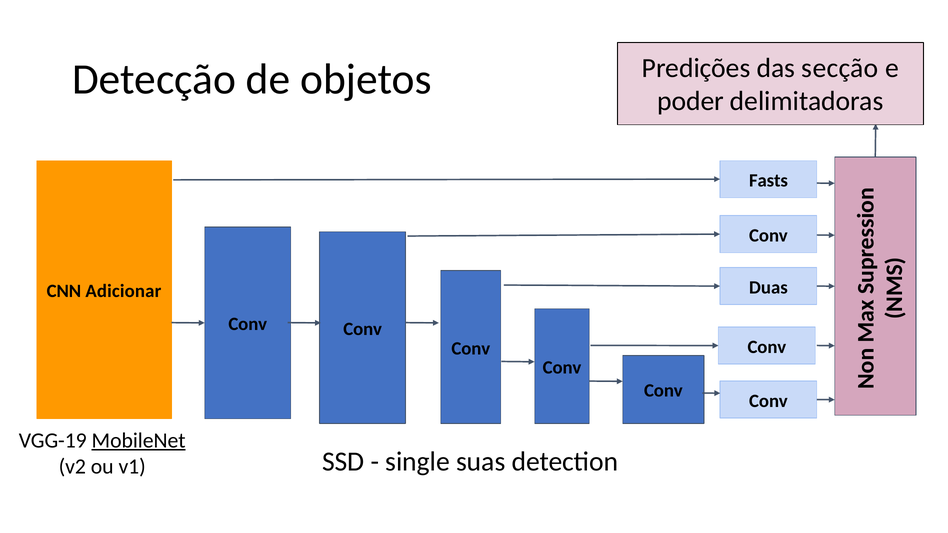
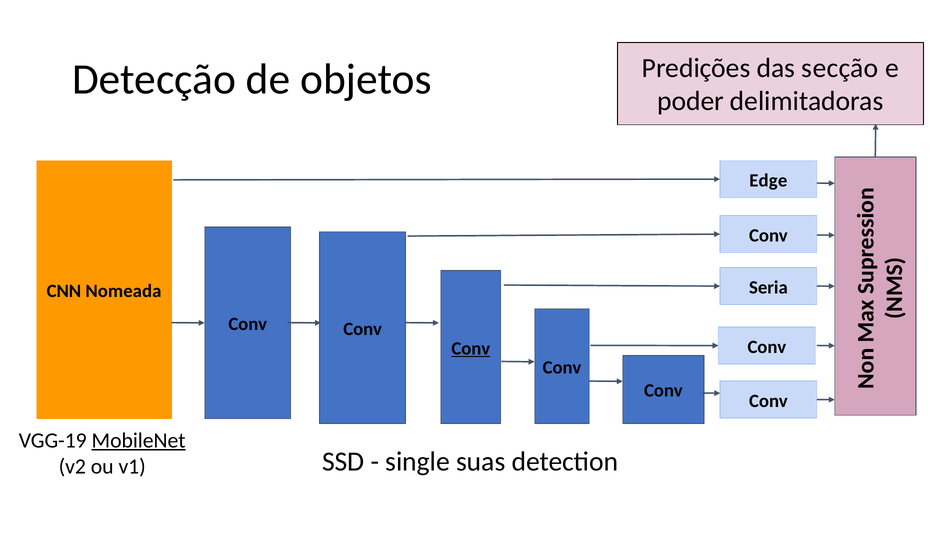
Fasts: Fasts -> Edge (768, 181)
Duas: Duas -> Seria (768, 288)
Adicionar: Adicionar -> Nomeada (123, 291)
Conv underline: none -> present (471, 349)
